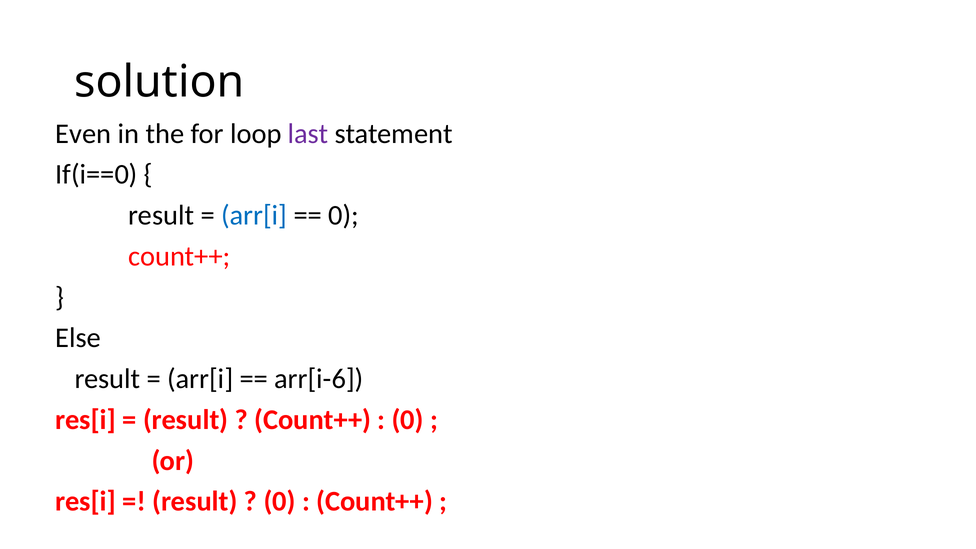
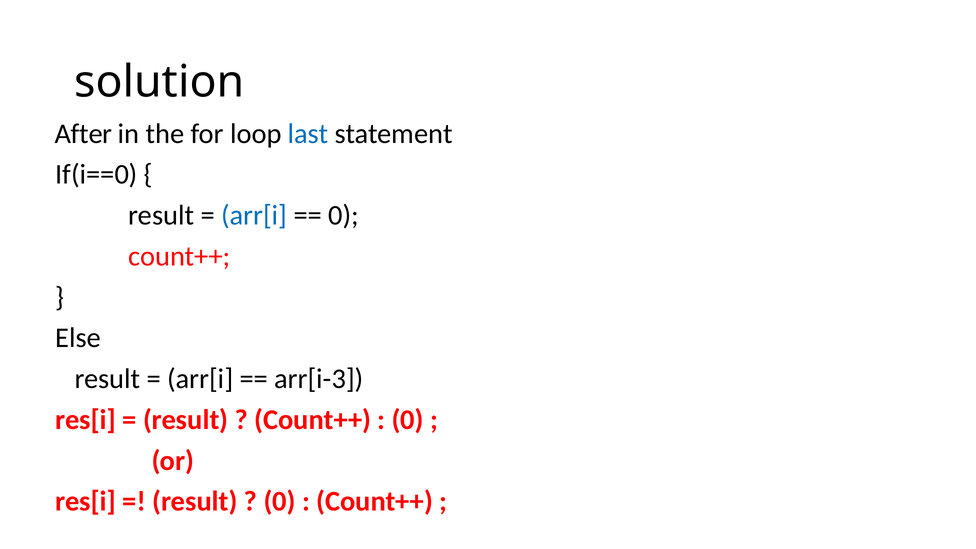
Even: Even -> After (84, 134)
last colour: purple -> blue (308, 134)
arr[i-6: arr[i-6 -> arr[i-3 (319, 379)
